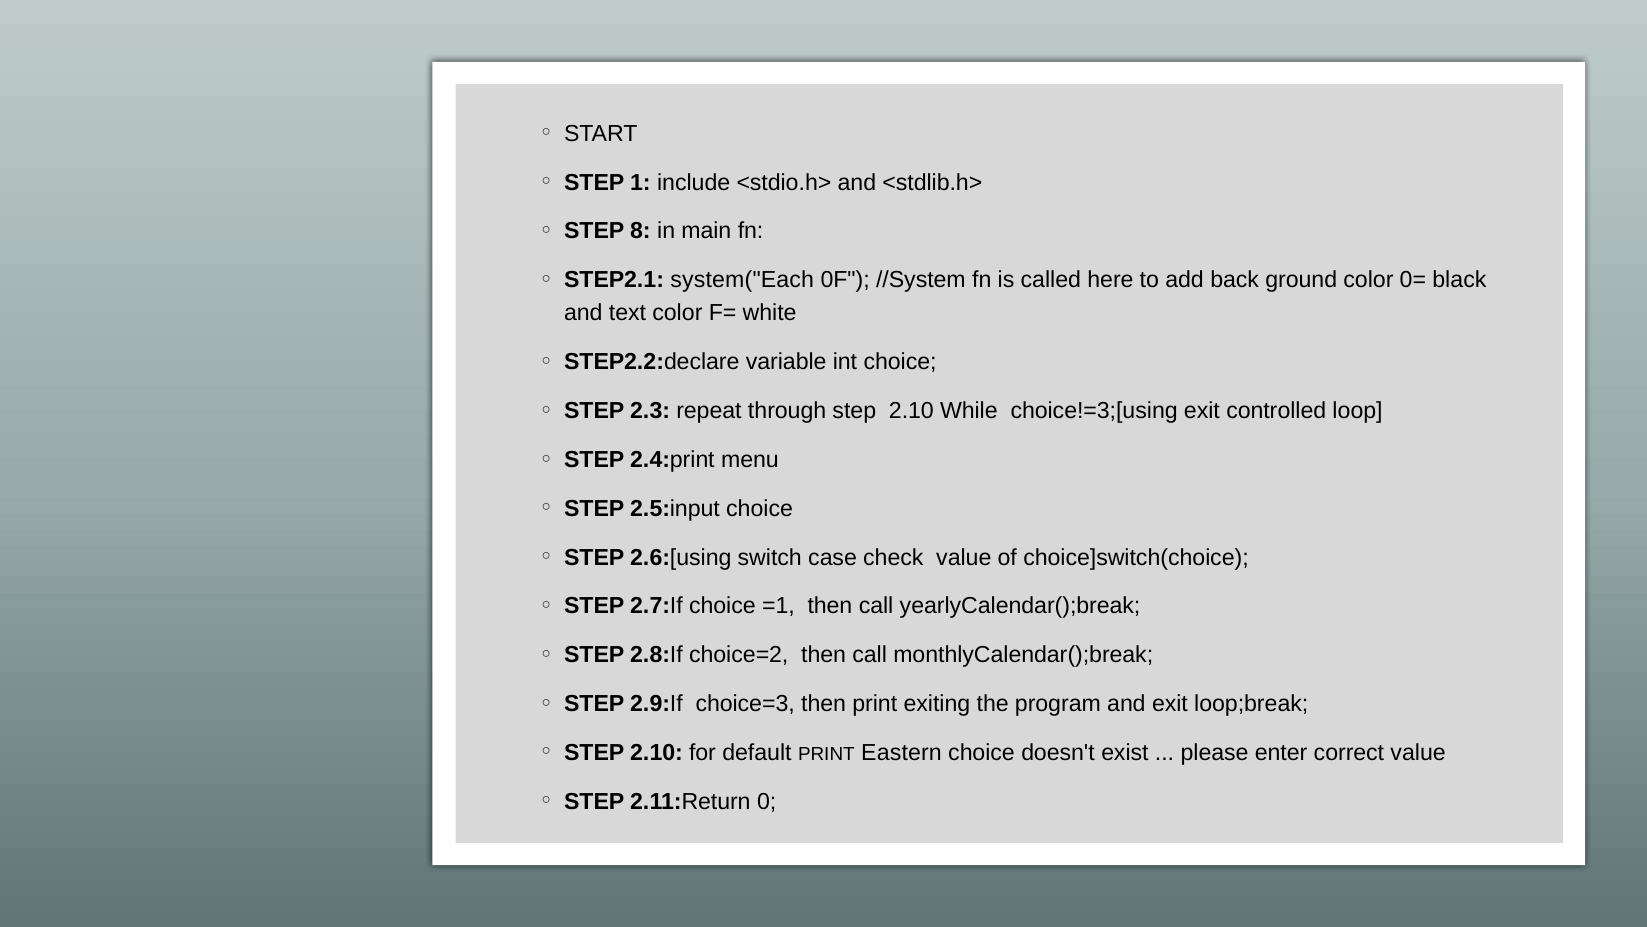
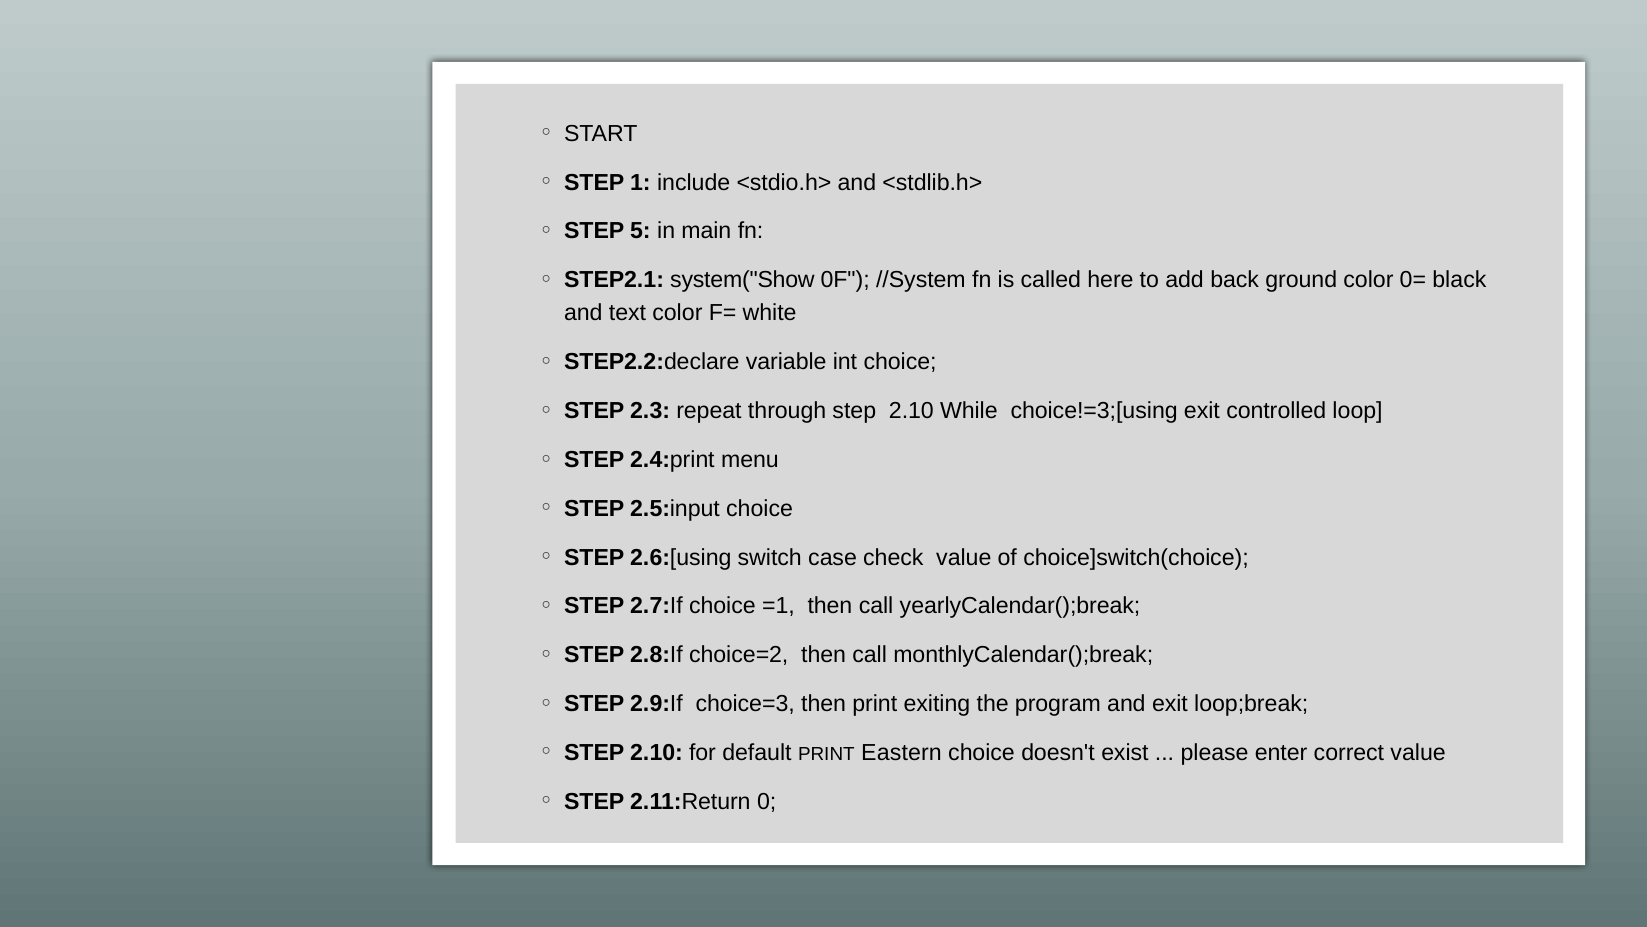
8: 8 -> 5 (640, 231)
system("Each: system("Each -> system("Show (742, 280)
